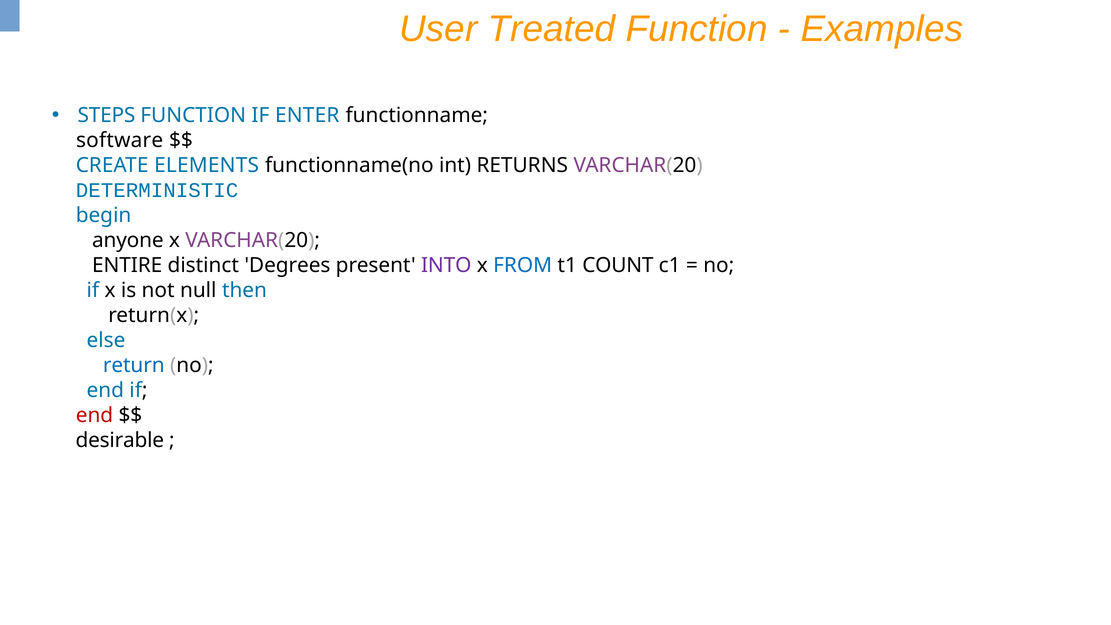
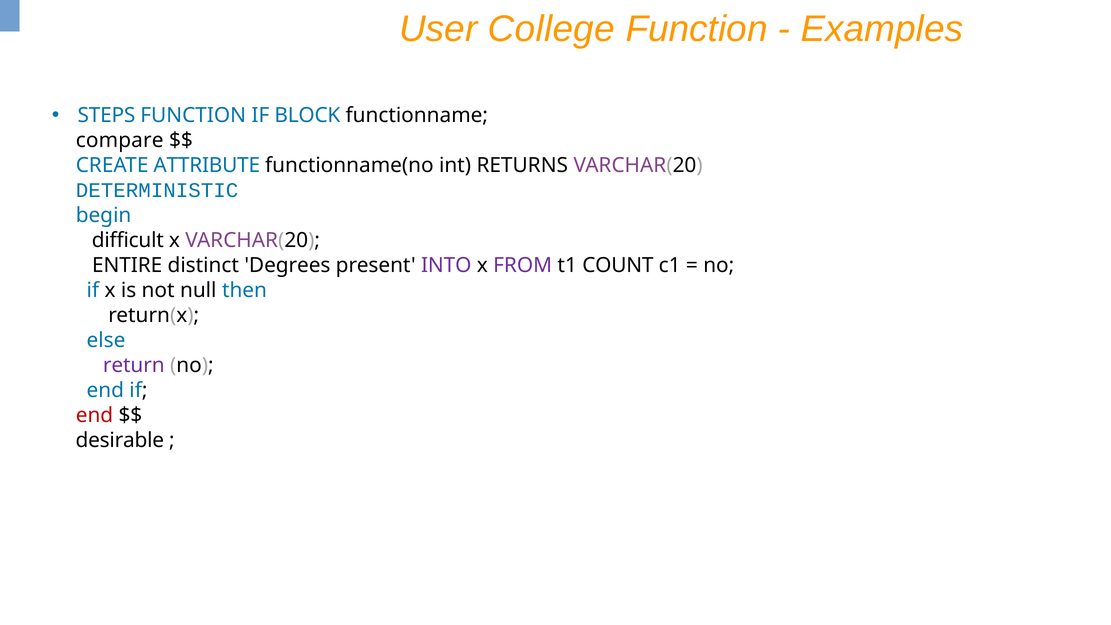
Treated: Treated -> College (551, 29)
ENTER: ENTER -> BLOCK (307, 115)
software: software -> compare (120, 140)
ELEMENTS: ELEMENTS -> ATTRIBUTE (207, 165)
anyone: anyone -> difficult (128, 240)
FROM colour: blue -> purple (523, 265)
return colour: blue -> purple (134, 365)
